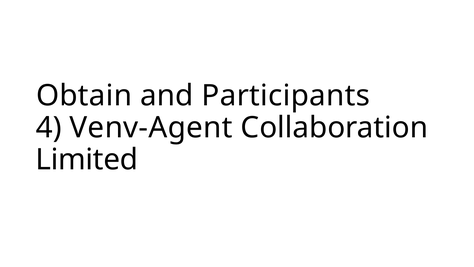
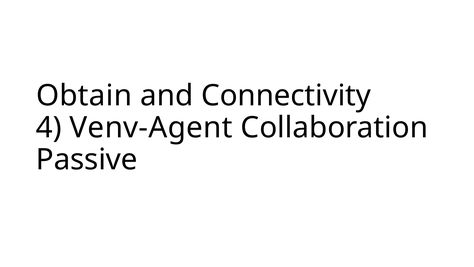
Participants: Participants -> Connectivity (286, 95)
Limited: Limited -> Passive (87, 159)
